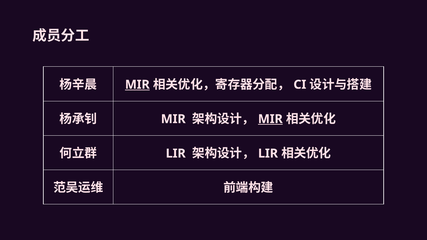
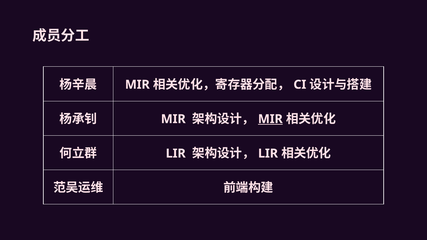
MIR underline: present -> none (137, 85)
